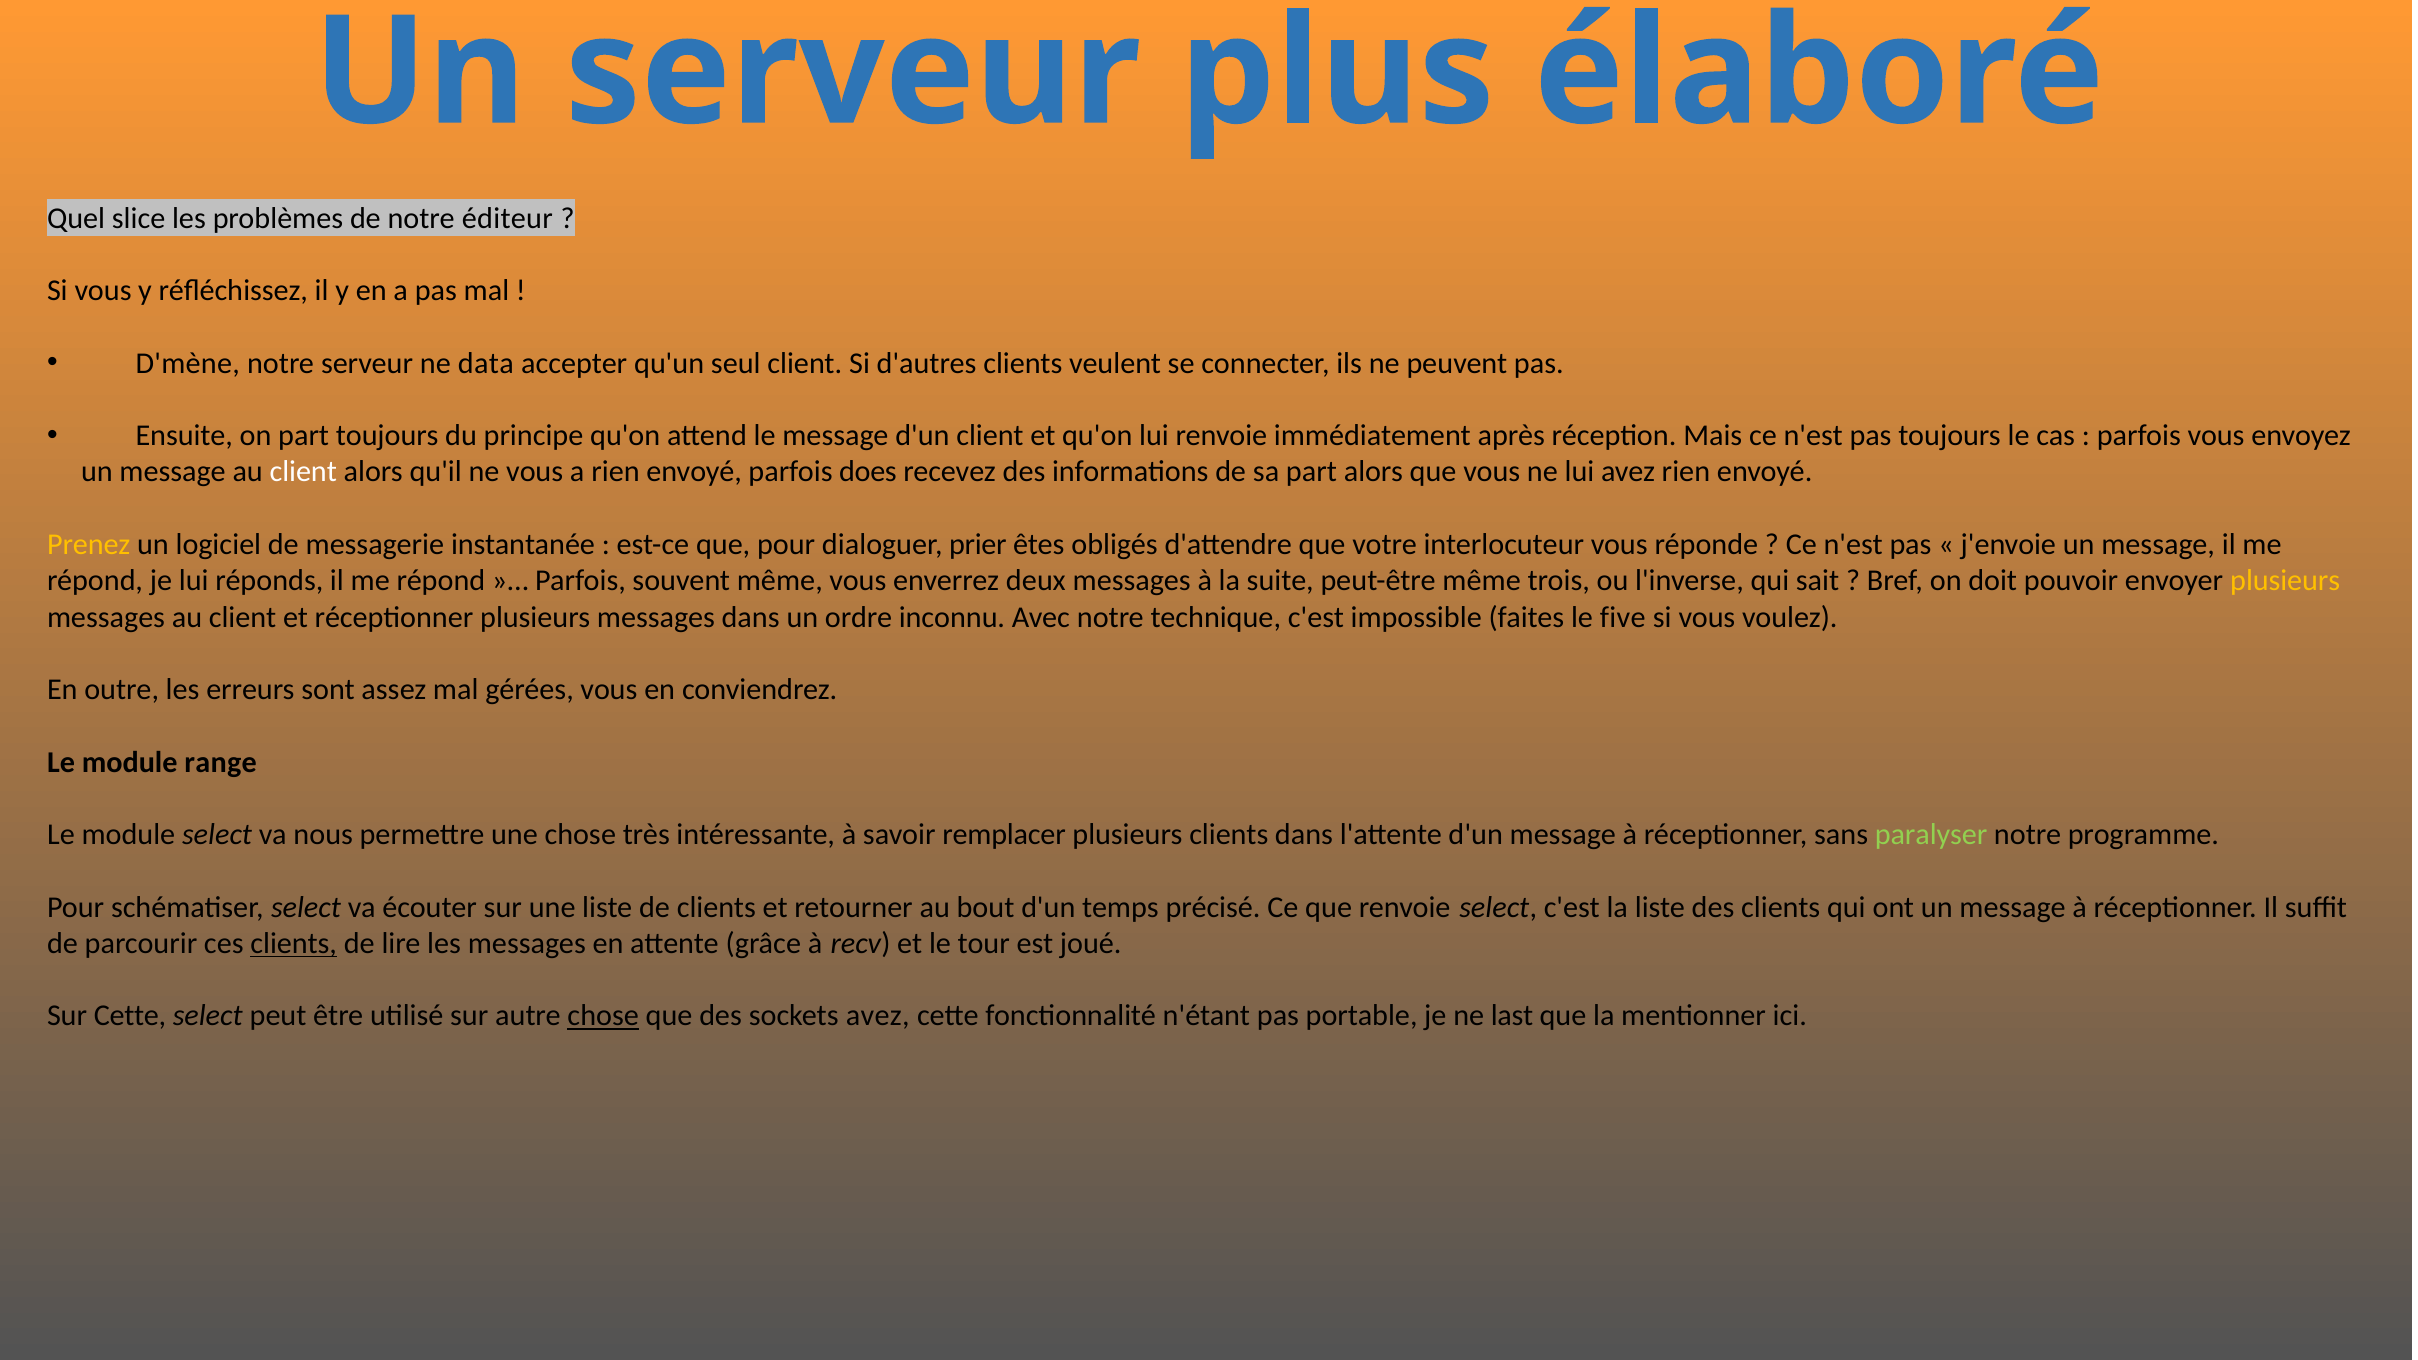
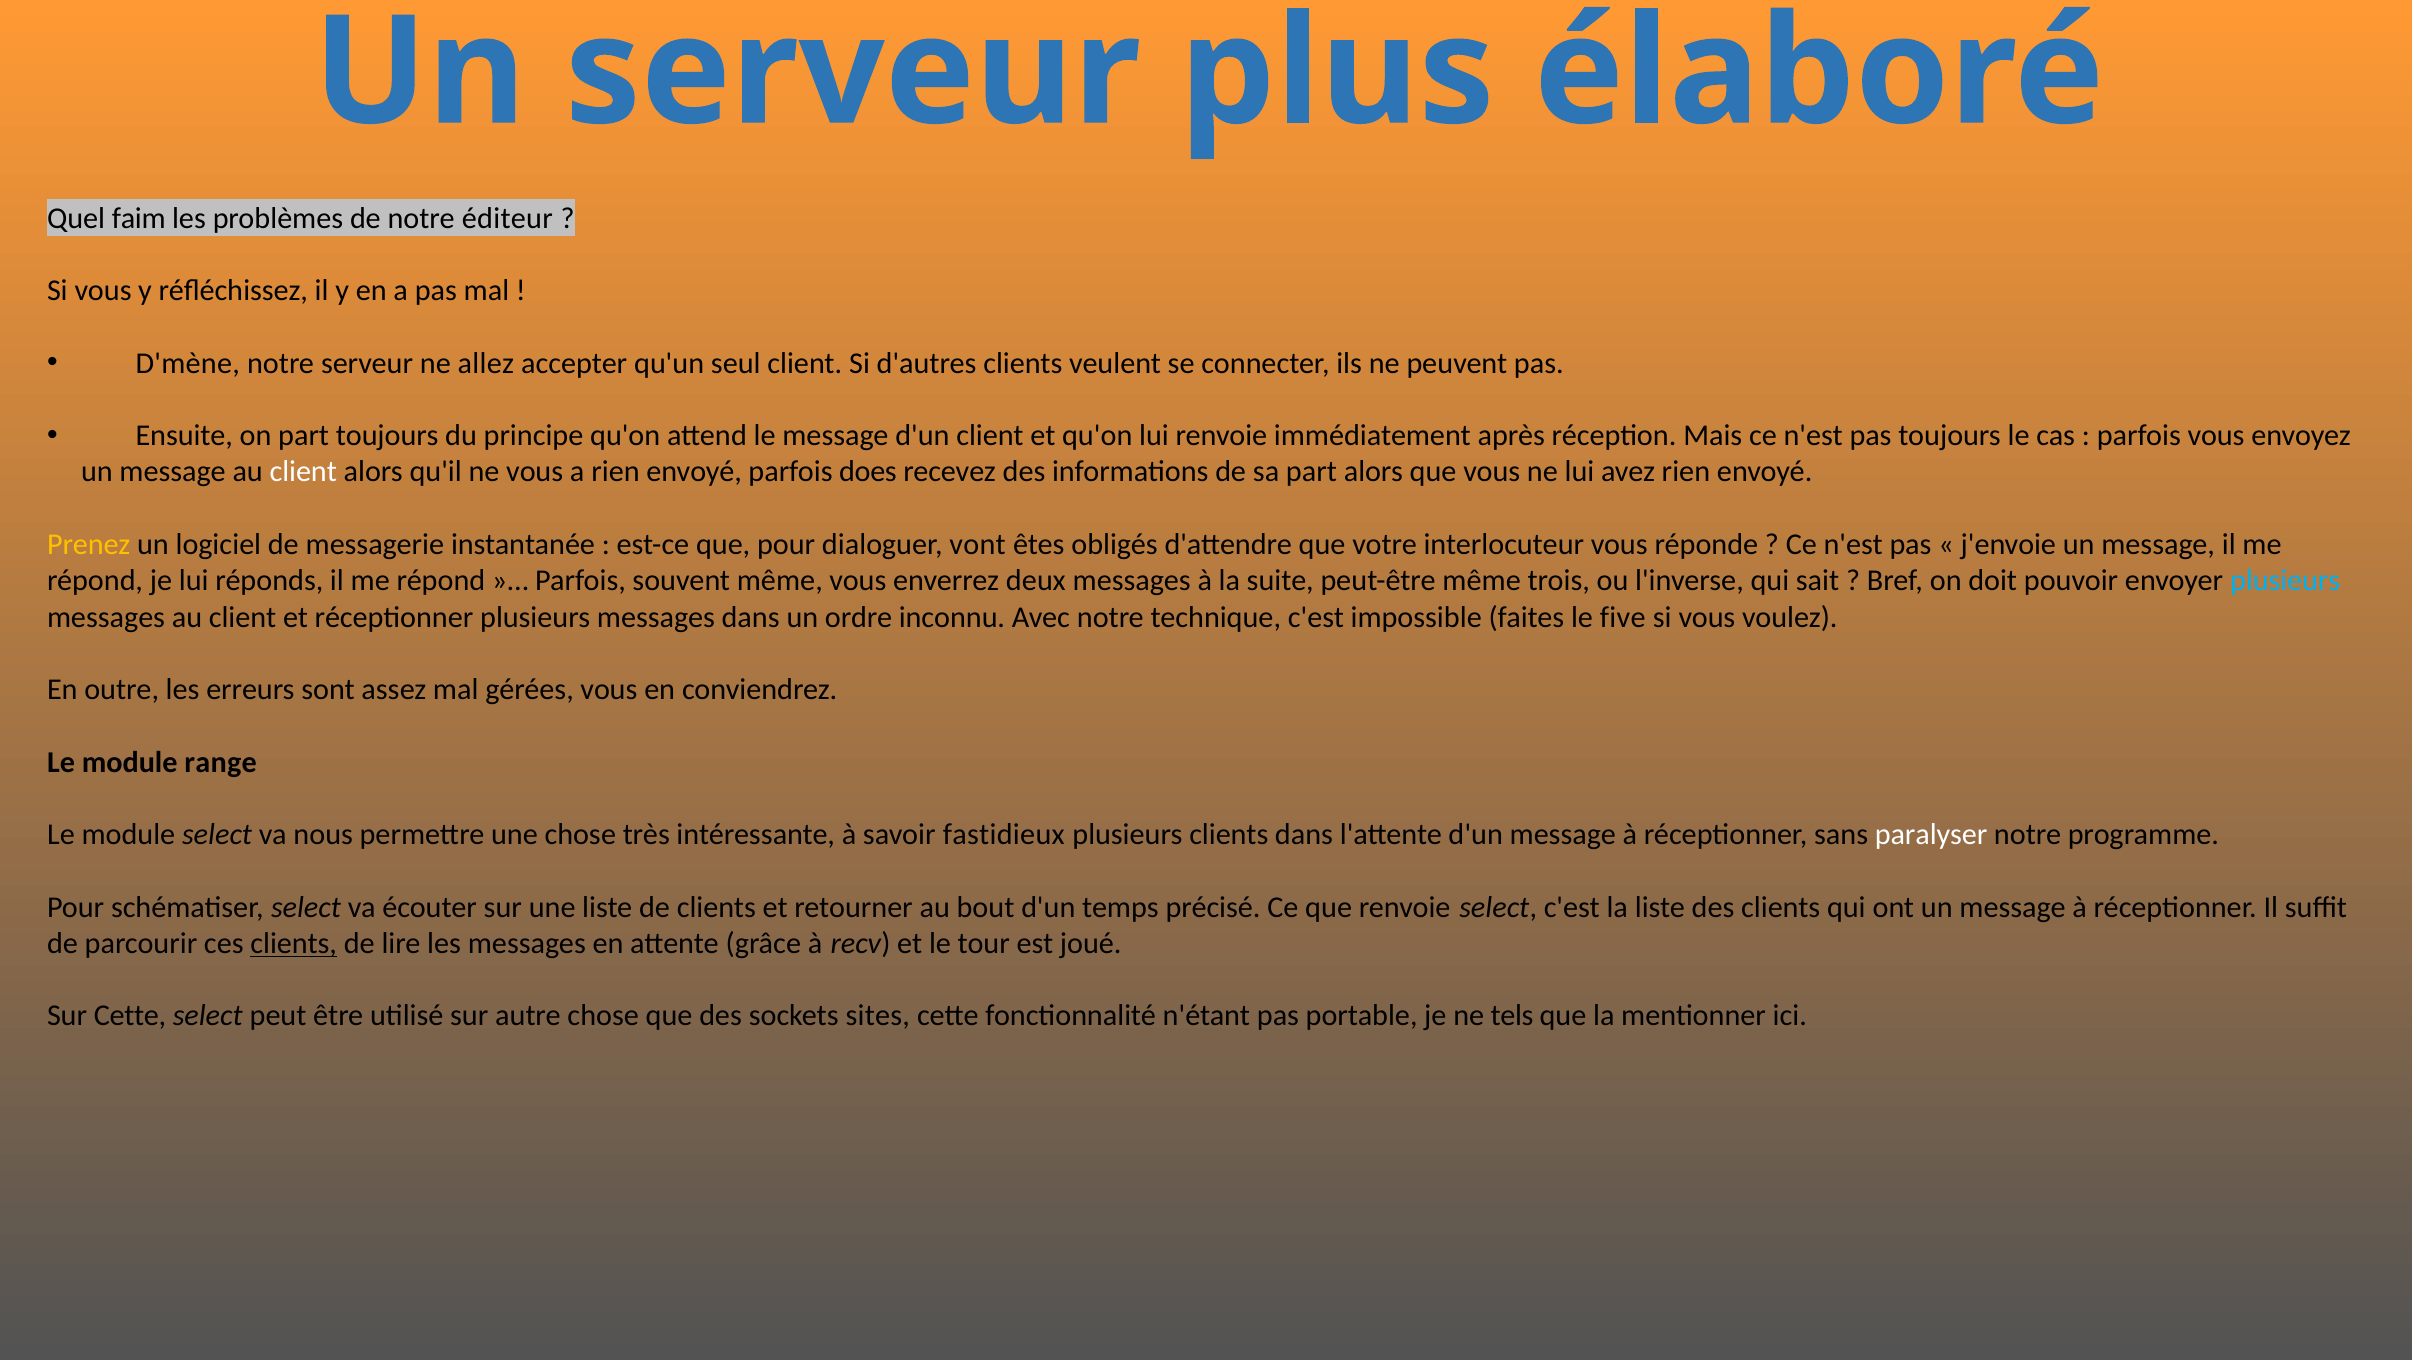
slice: slice -> faim (139, 218)
data: data -> allez (486, 363)
prier: prier -> vont (978, 545)
plusieurs colour: yellow -> light blue (2285, 581)
remplacer: remplacer -> fastidieux (1004, 835)
paralyser colour: light green -> white (1931, 835)
chose underline: present -> none (603, 1016)
sockets avez: avez -> sites (878, 1016)
last: last -> tels (1512, 1016)
